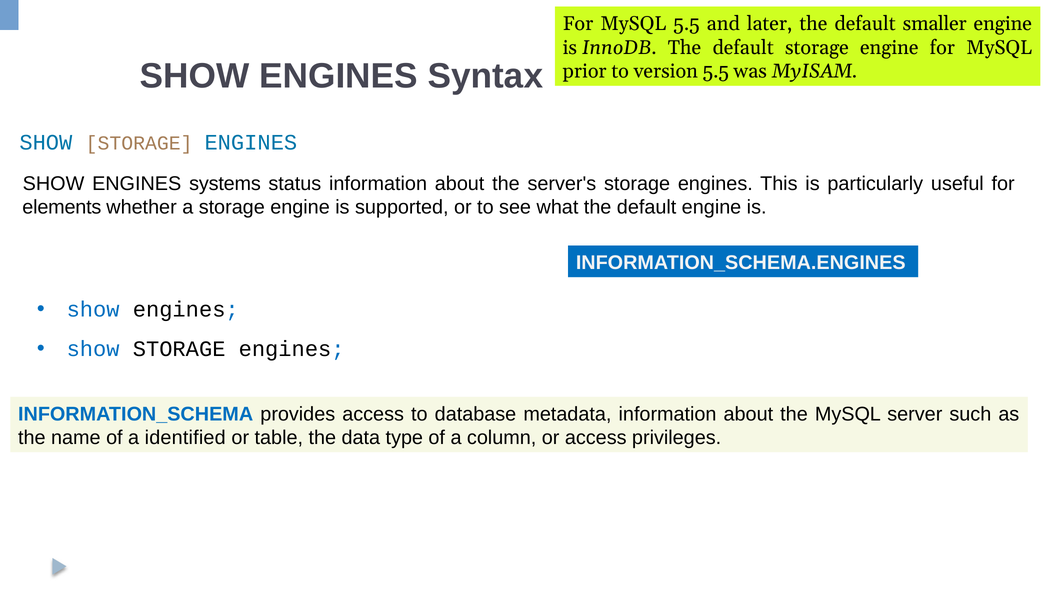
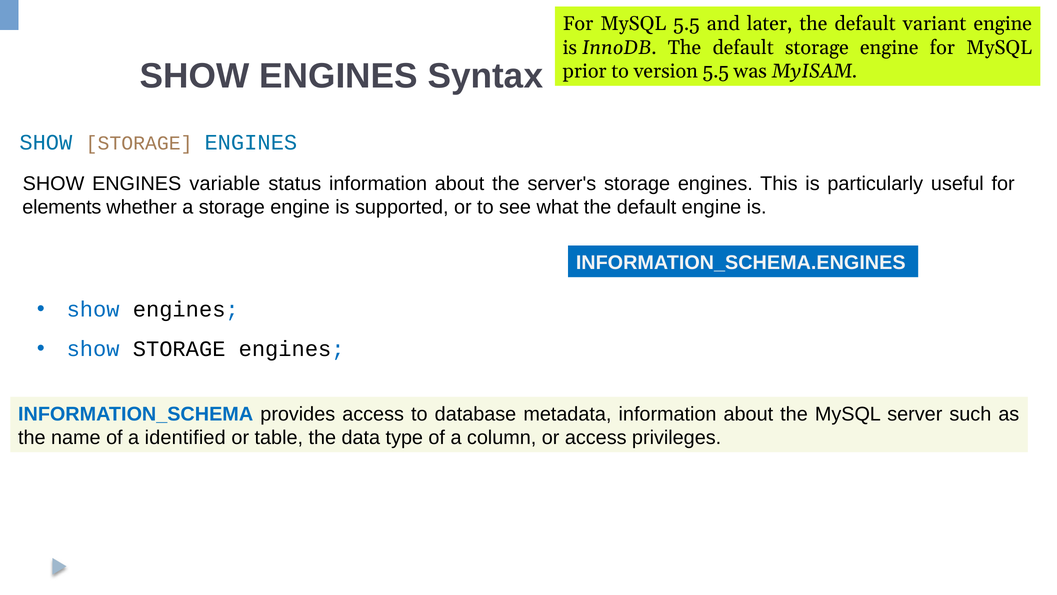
smaller: smaller -> variant (935, 24)
systems: systems -> variable (225, 183)
